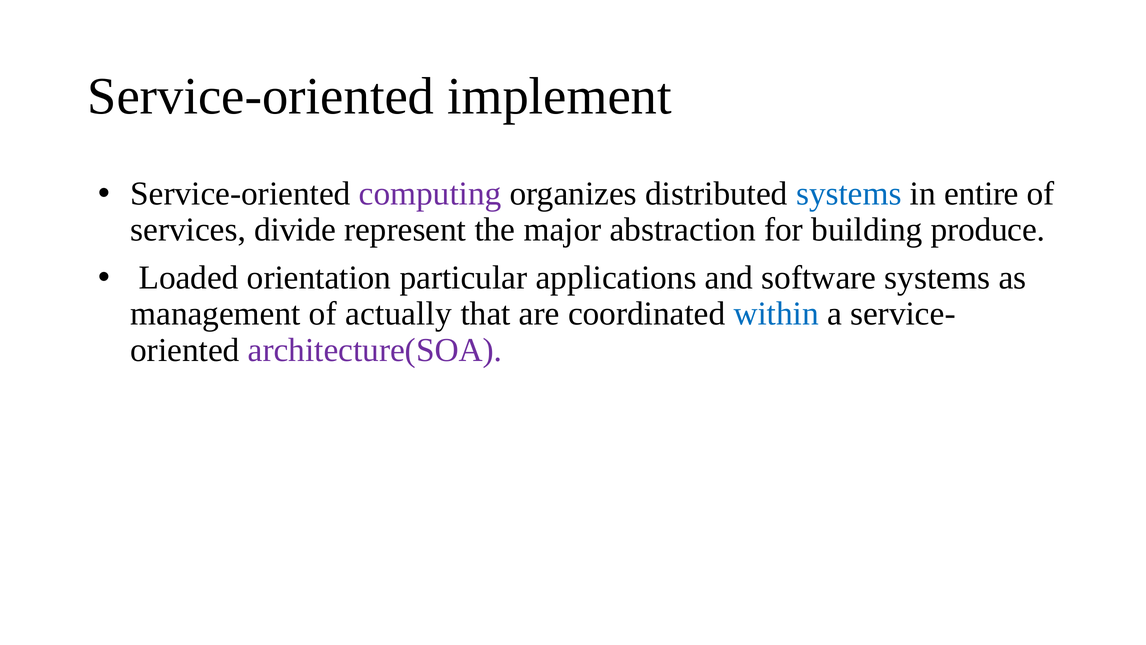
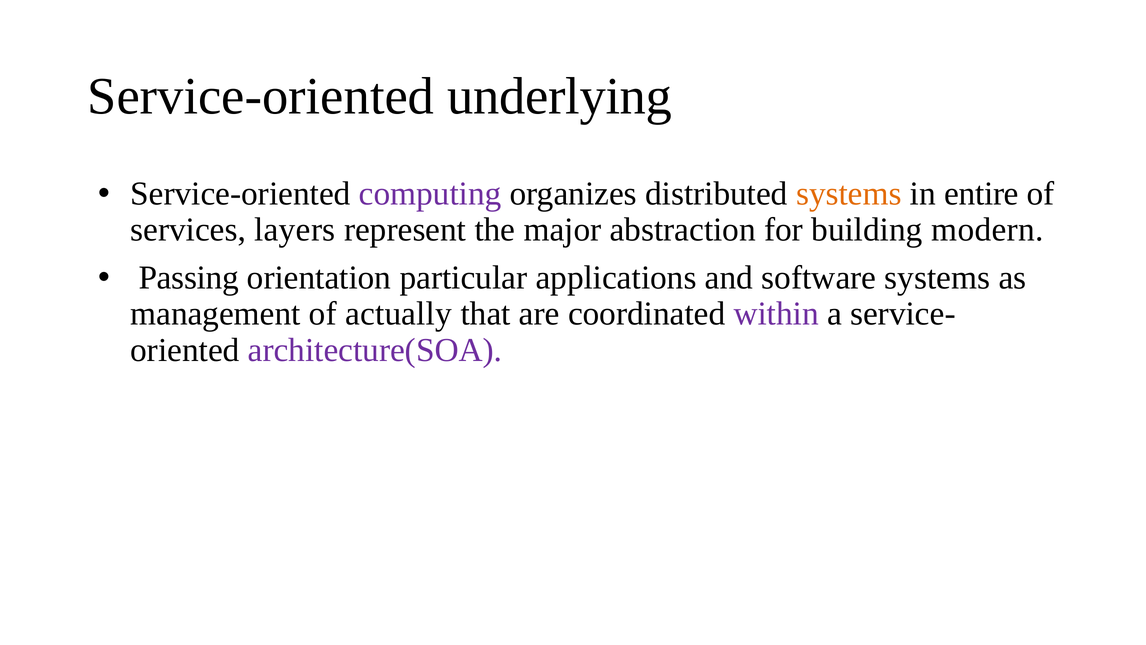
implement: implement -> underlying (560, 96)
systems colour: blue -> orange (849, 194)
divide: divide -> layers (295, 230)
produce: produce -> modern (988, 230)
Loaded: Loaded -> Passing (189, 278)
within colour: blue -> purple (776, 314)
